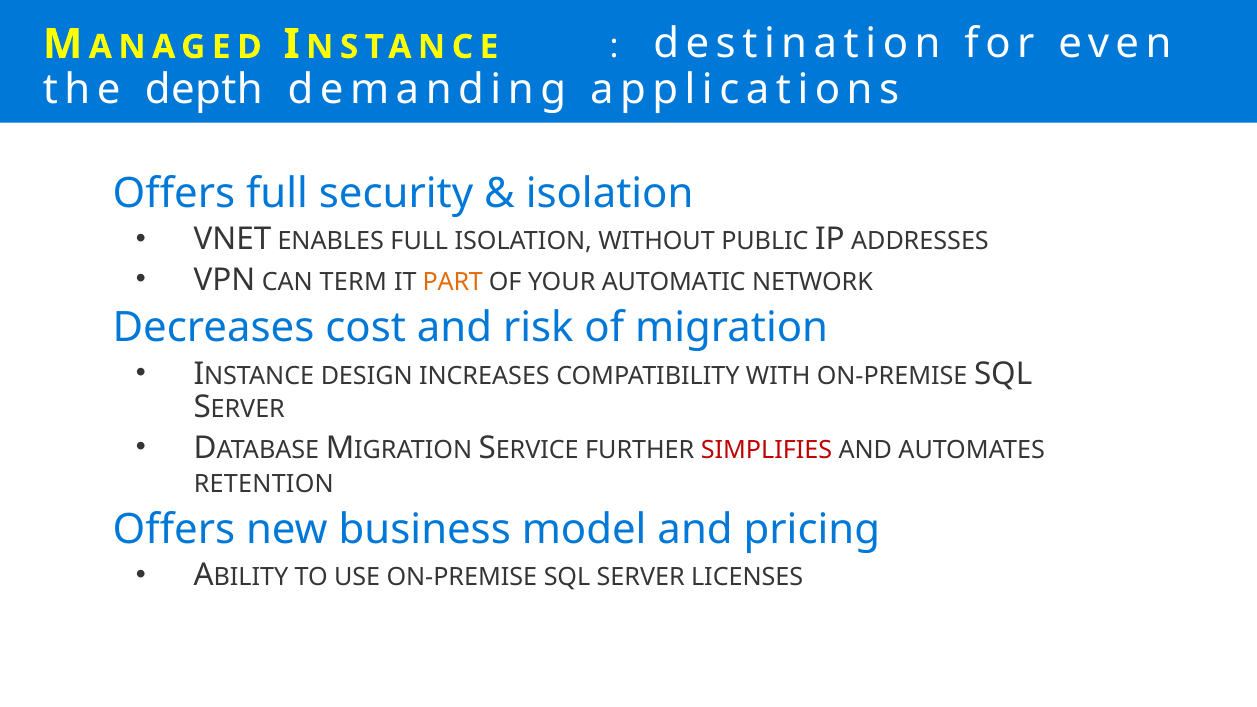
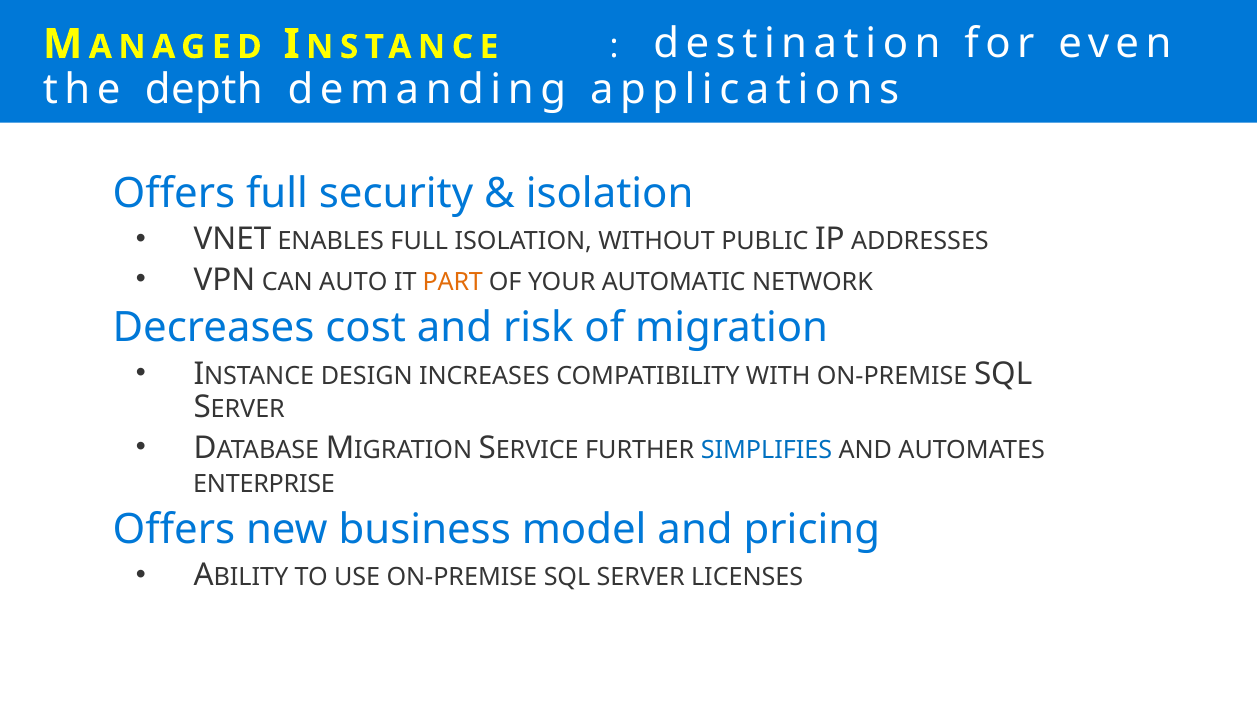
TERM: TERM -> AUTO (353, 282)
SIMPLIFIES colour: red -> blue (766, 450)
RETENTION: RETENTION -> ENTERPRISE (264, 484)
